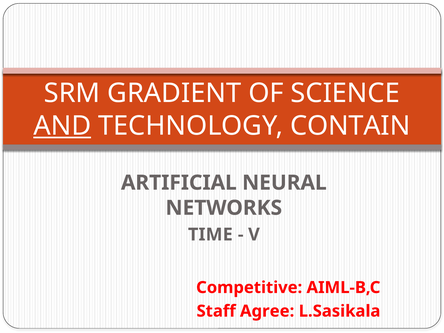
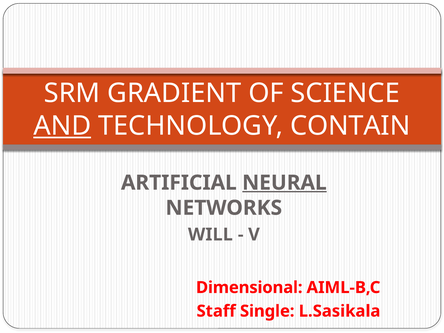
NEURAL underline: none -> present (284, 183)
TIME: TIME -> WILL (210, 235)
Competitive: Competitive -> Dimensional (249, 288)
Agree: Agree -> Single (267, 311)
